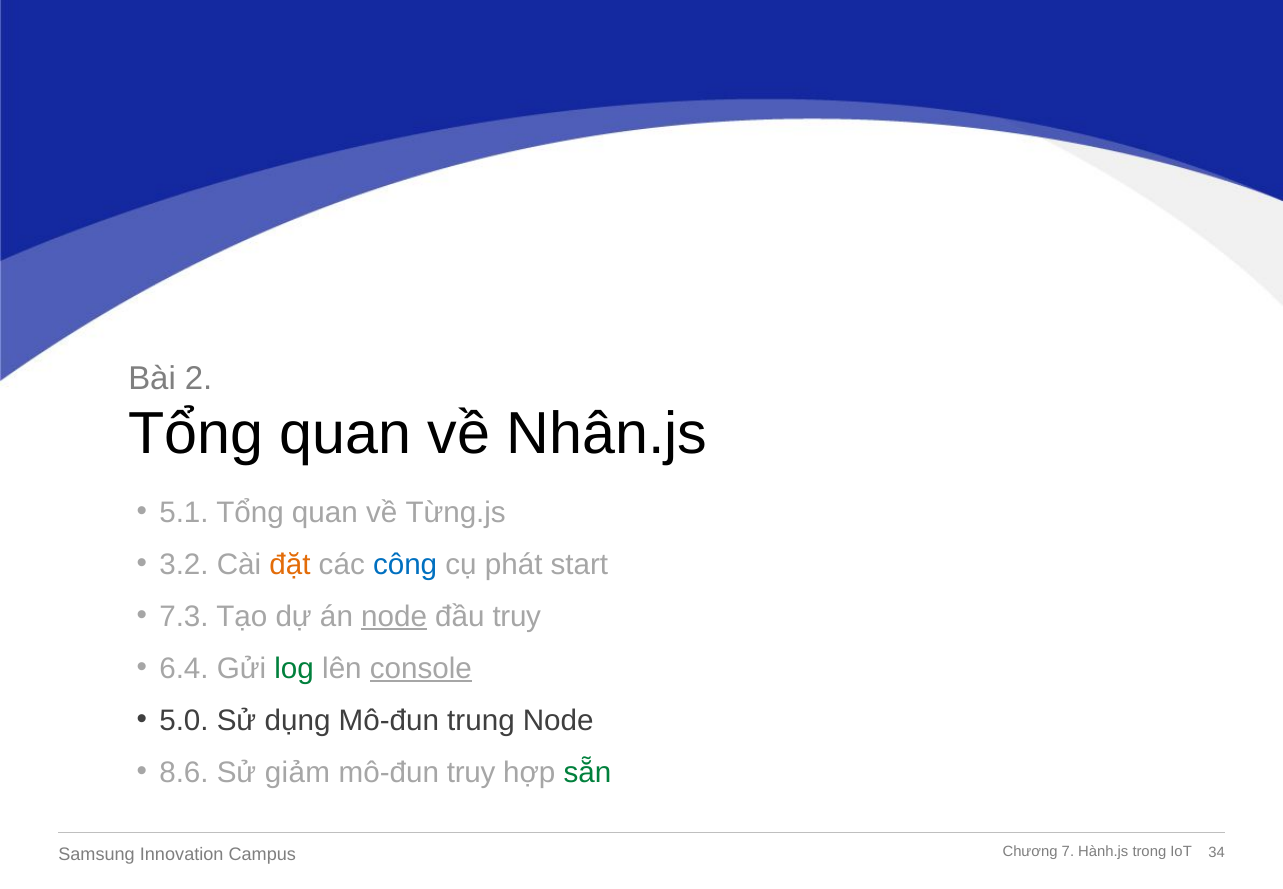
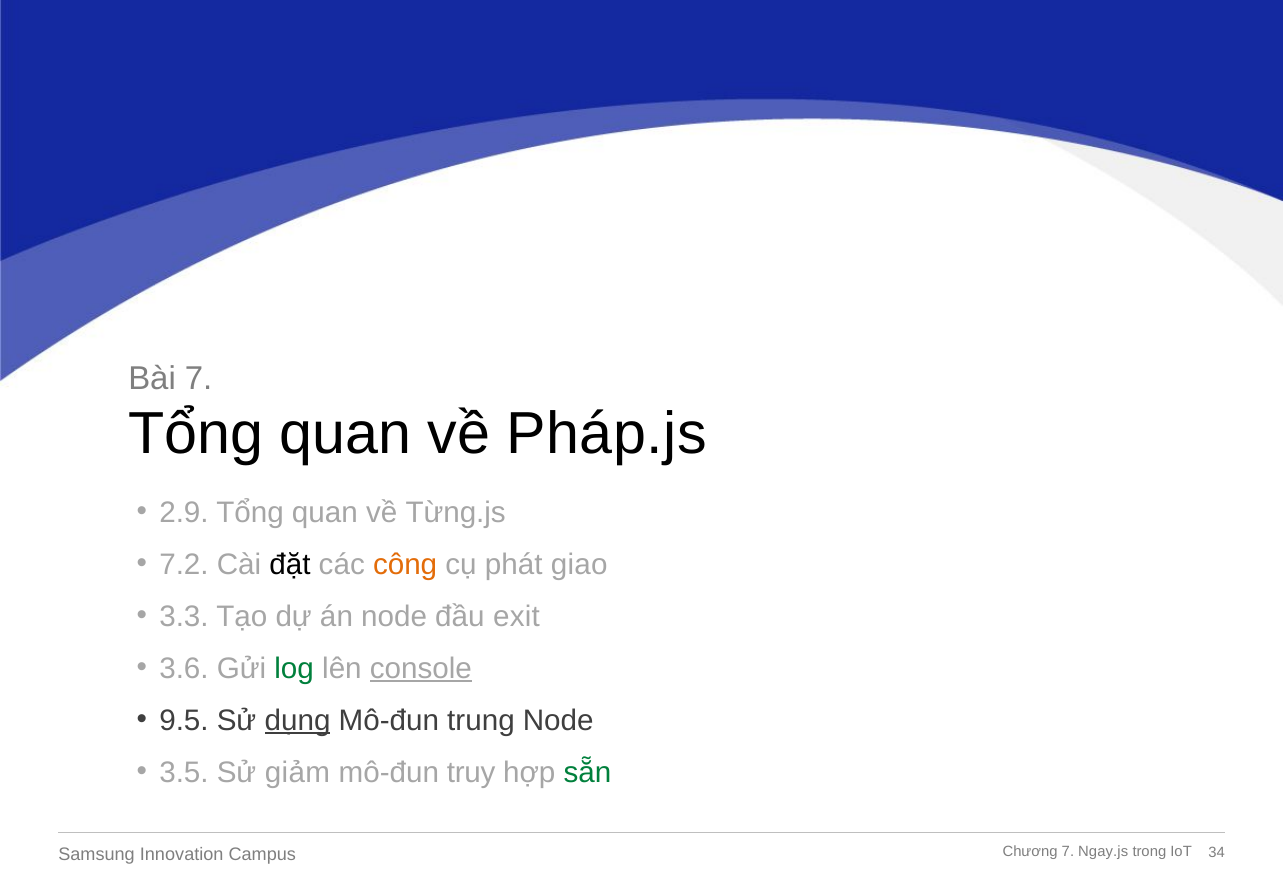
Bài 2: 2 -> 7 (199, 378)
Nhân.js: Nhân.js -> Pháp.js (607, 433)
5.1: 5.1 -> 2.9 (184, 512)
3.2: 3.2 -> 7.2 (184, 564)
đặt colour: orange -> black (290, 564)
công colour: blue -> orange (405, 564)
start: start -> giao (579, 564)
7.3: 7.3 -> 3.3 (184, 616)
node underline: present -> none (394, 616)
đầu truy: truy -> exit (516, 616)
6.4: 6.4 -> 3.6 (184, 668)
5.0: 5.0 -> 9.5 (184, 720)
dụng underline: none -> present (298, 720)
8.6: 8.6 -> 3.5 (184, 772)
Hành.js: Hành.js -> Ngay.js (1103, 851)
